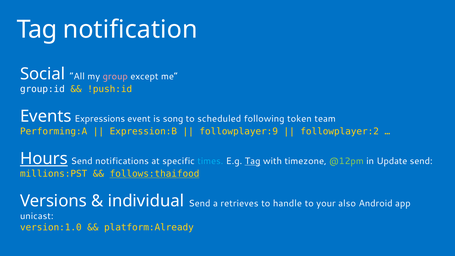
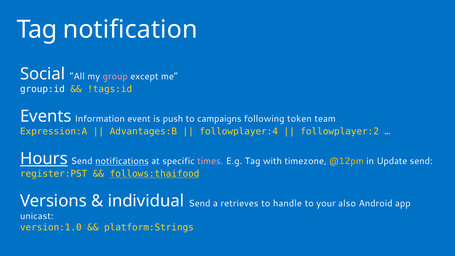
!push:id: !push:id -> !tags:id (110, 89)
Expressions: Expressions -> Information (100, 119)
song: song -> push (173, 119)
scheduled: scheduled -> campaigns (219, 119)
Performing:A: Performing:A -> Expression:A (54, 131)
Expression:B: Expression:B -> Advantages:B (143, 131)
followplayer:9: followplayer:9 -> followplayer:4 (239, 131)
notifications underline: none -> present (122, 161)
times colour: light blue -> pink (210, 161)
Tag underline: present -> none (253, 161)
@12pm colour: light green -> yellow (346, 161)
millions:PST: millions:PST -> register:PST (54, 174)
platform:Already: platform:Already -> platform:Strings (149, 227)
